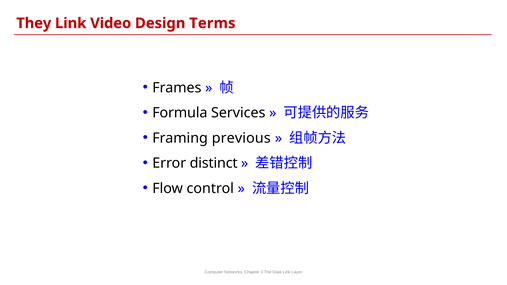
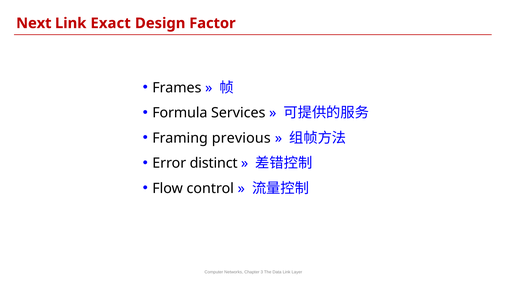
They: They -> Next (34, 23)
Video: Video -> Exact (111, 23)
Terms: Terms -> Factor (212, 23)
